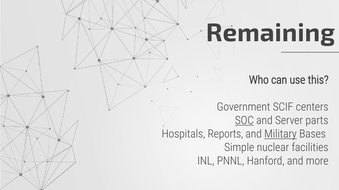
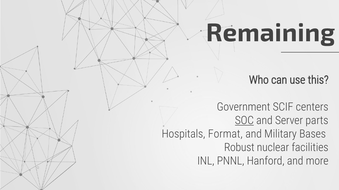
Reports: Reports -> Format (225, 134)
Military underline: present -> none (281, 134)
Simple: Simple -> Robust (239, 148)
